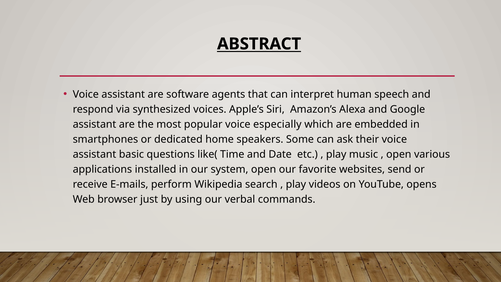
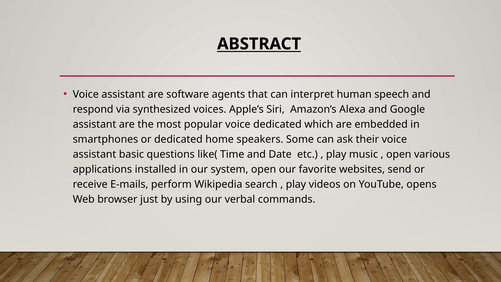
voice especially: especially -> dedicated (277, 124)
